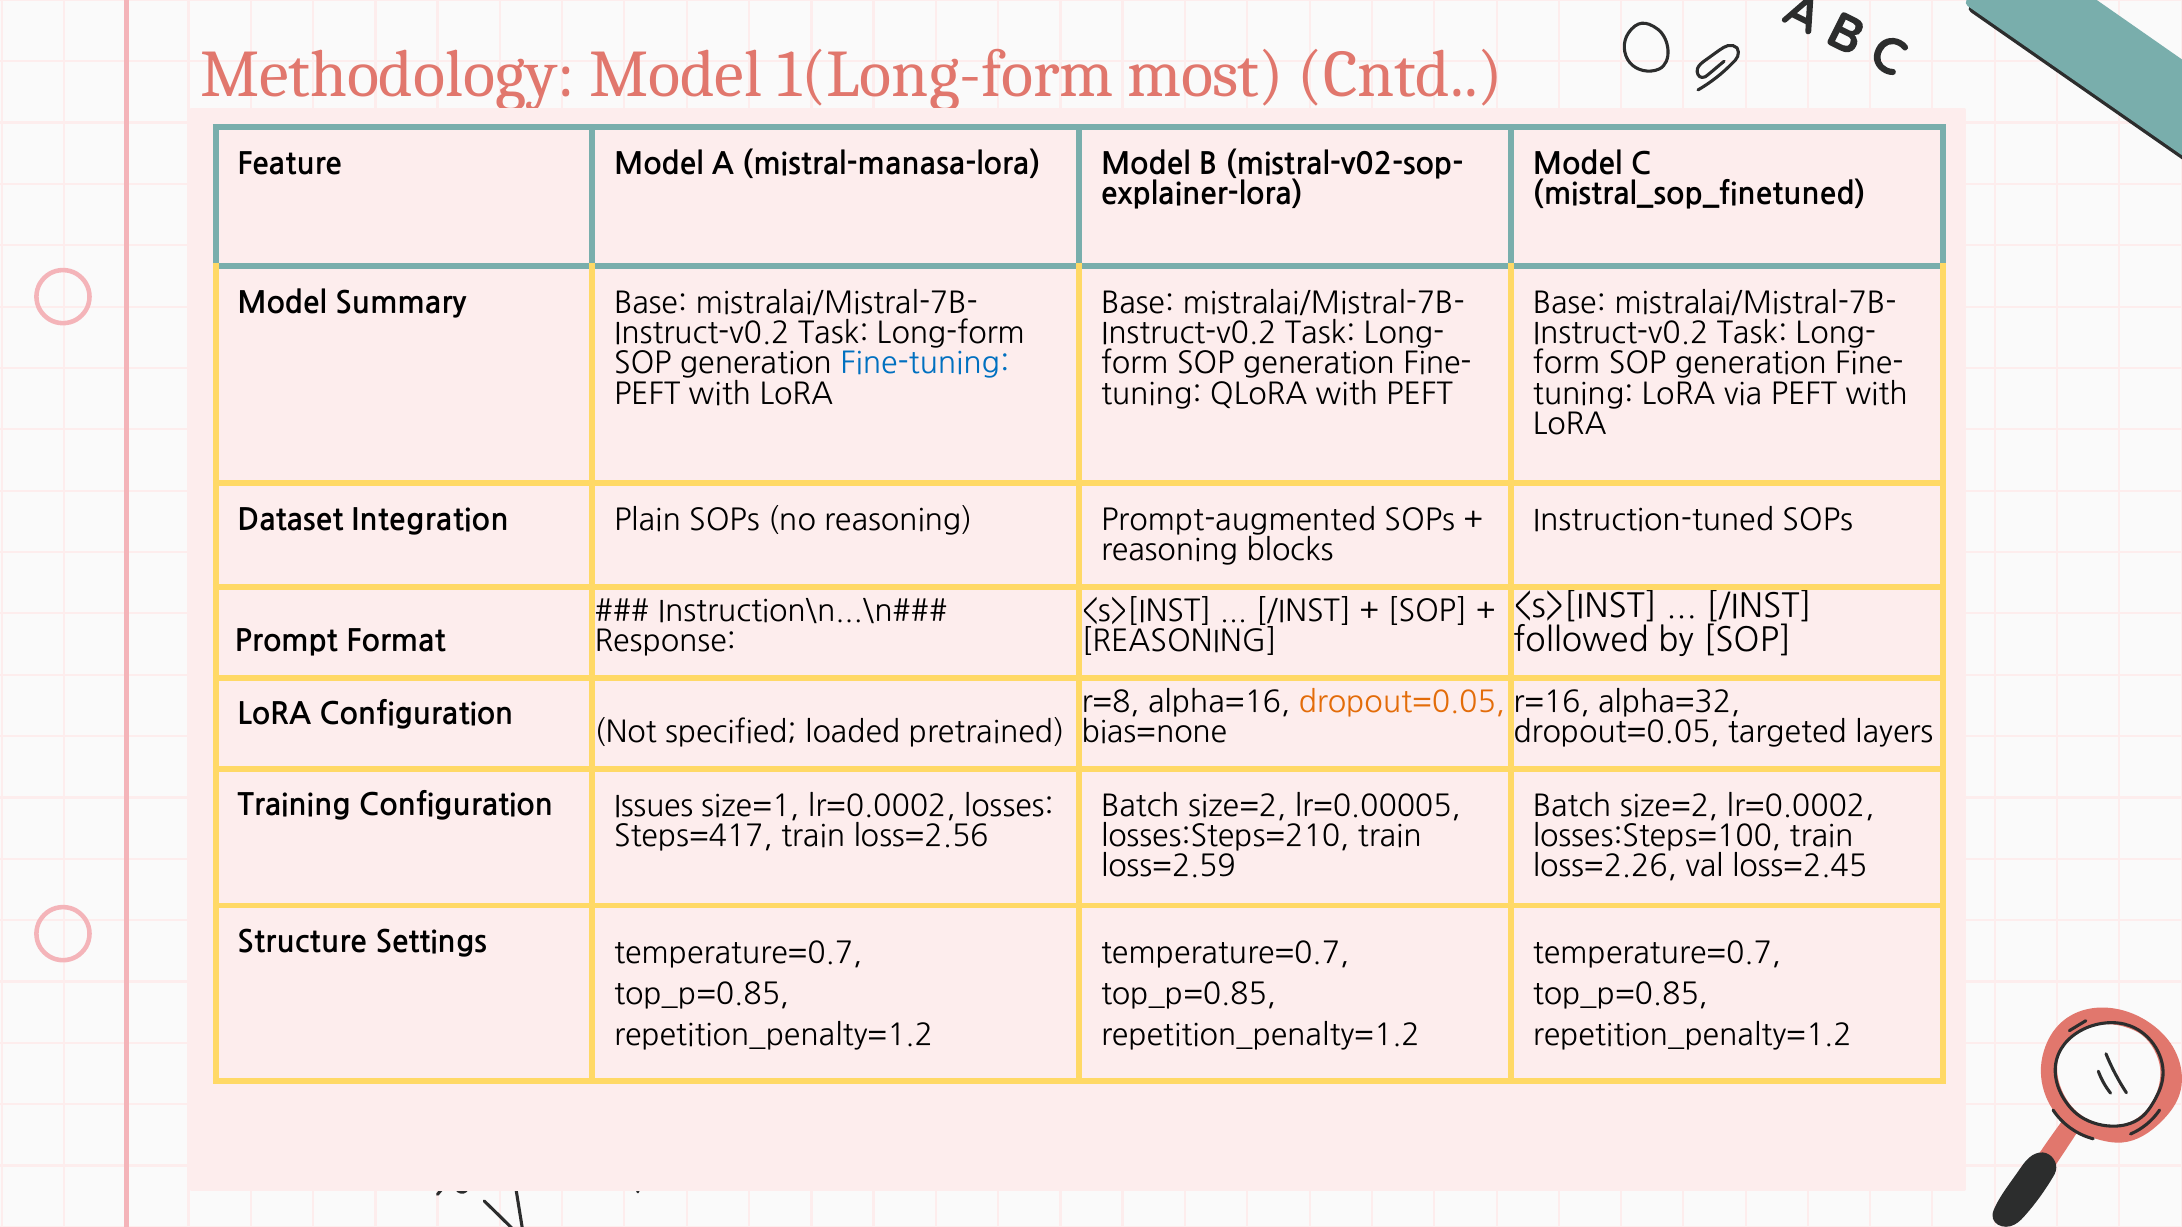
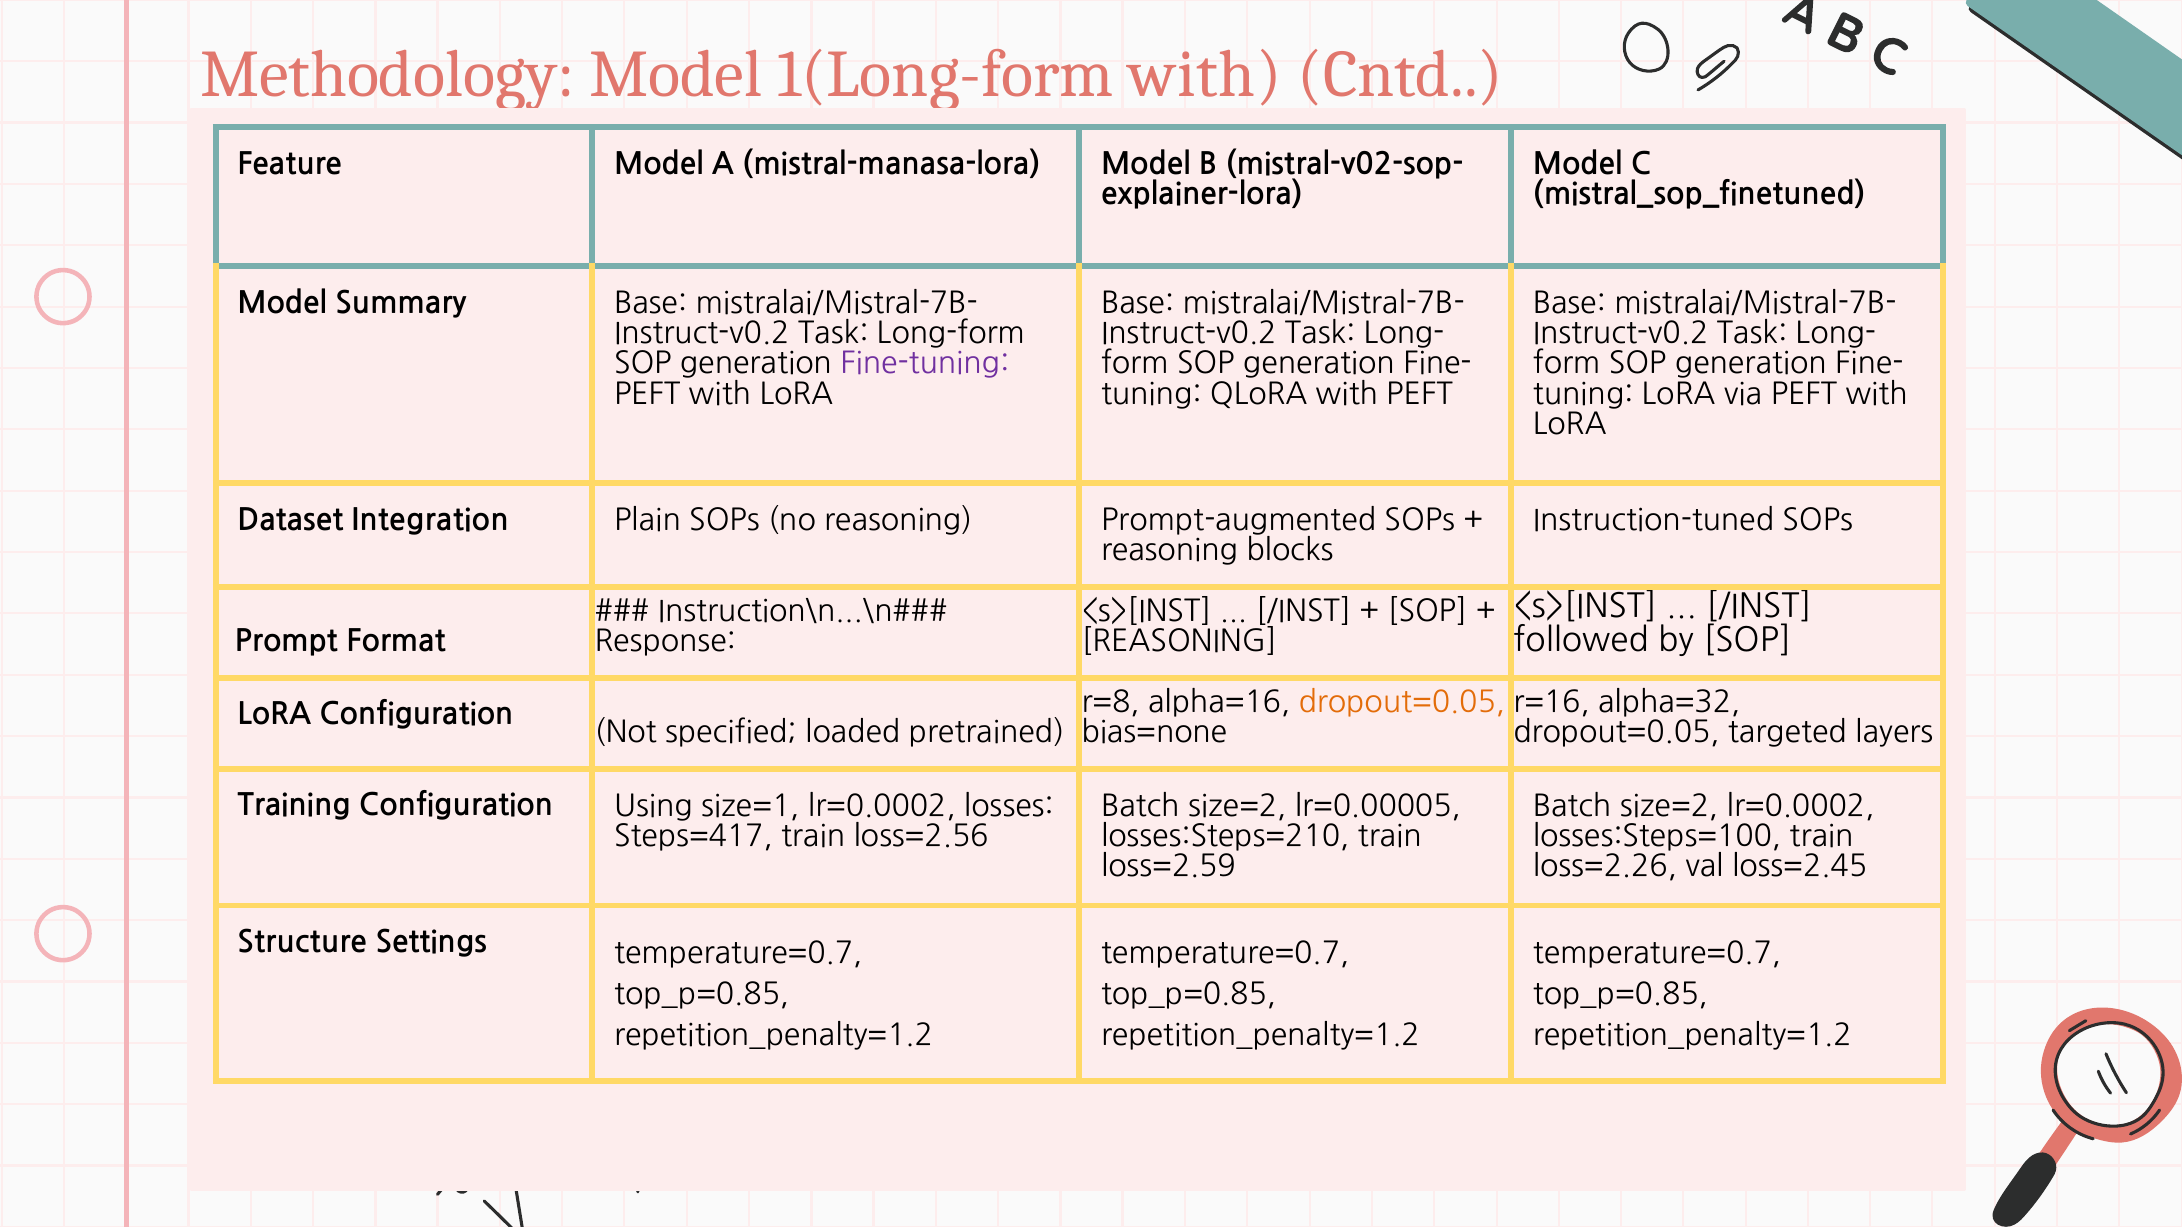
1(Long-form most: most -> with (1205, 75)
Fine-tuning colour: blue -> purple (925, 364)
Issues: Issues -> Using (653, 806)
